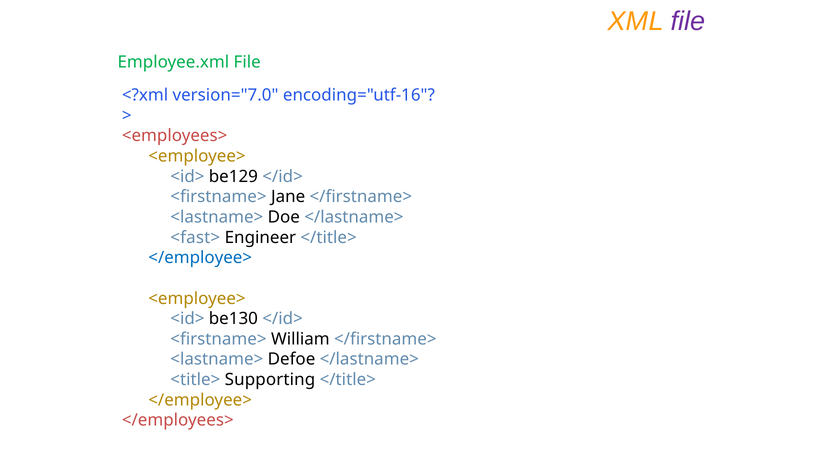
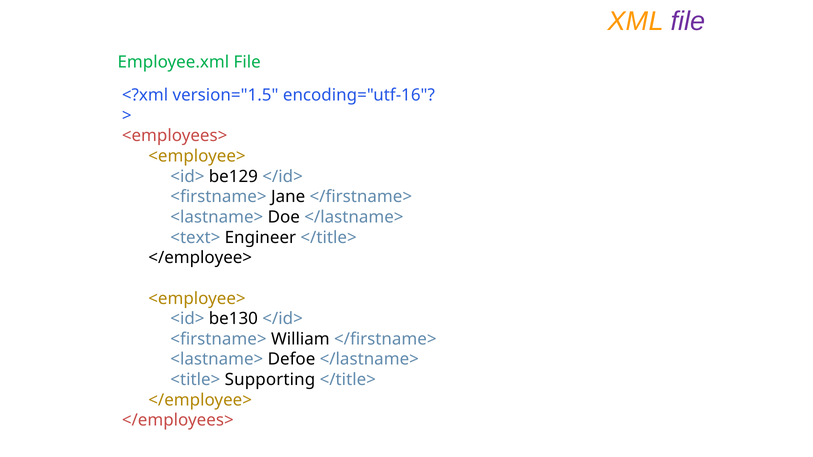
version="7.0: version="7.0 -> version="1.5 (226, 95)
<fast>: <fast> -> <text> (195, 238)
</employee> colour: blue -> black (200, 258)
